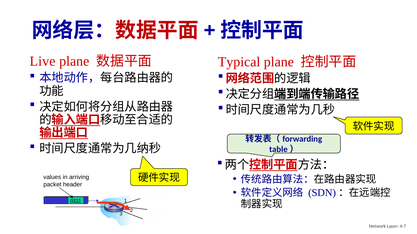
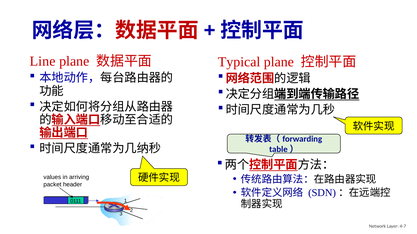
Live: Live -> Line (43, 61)
